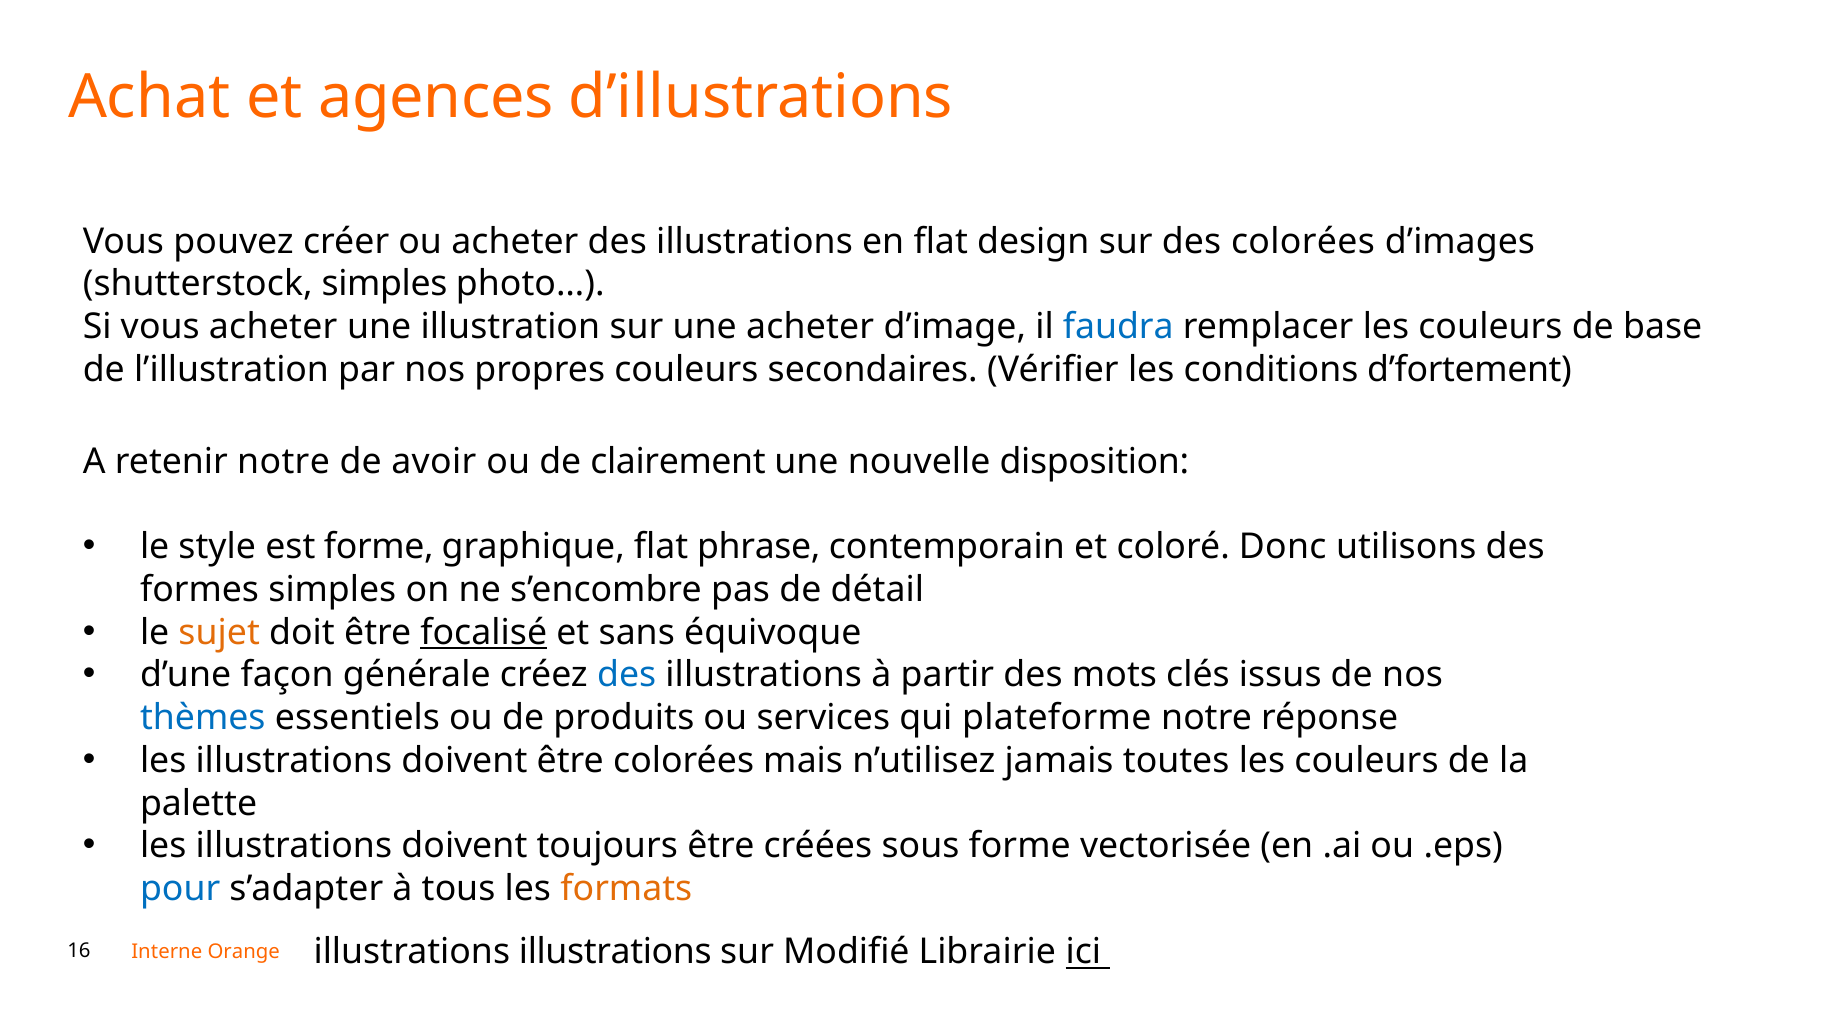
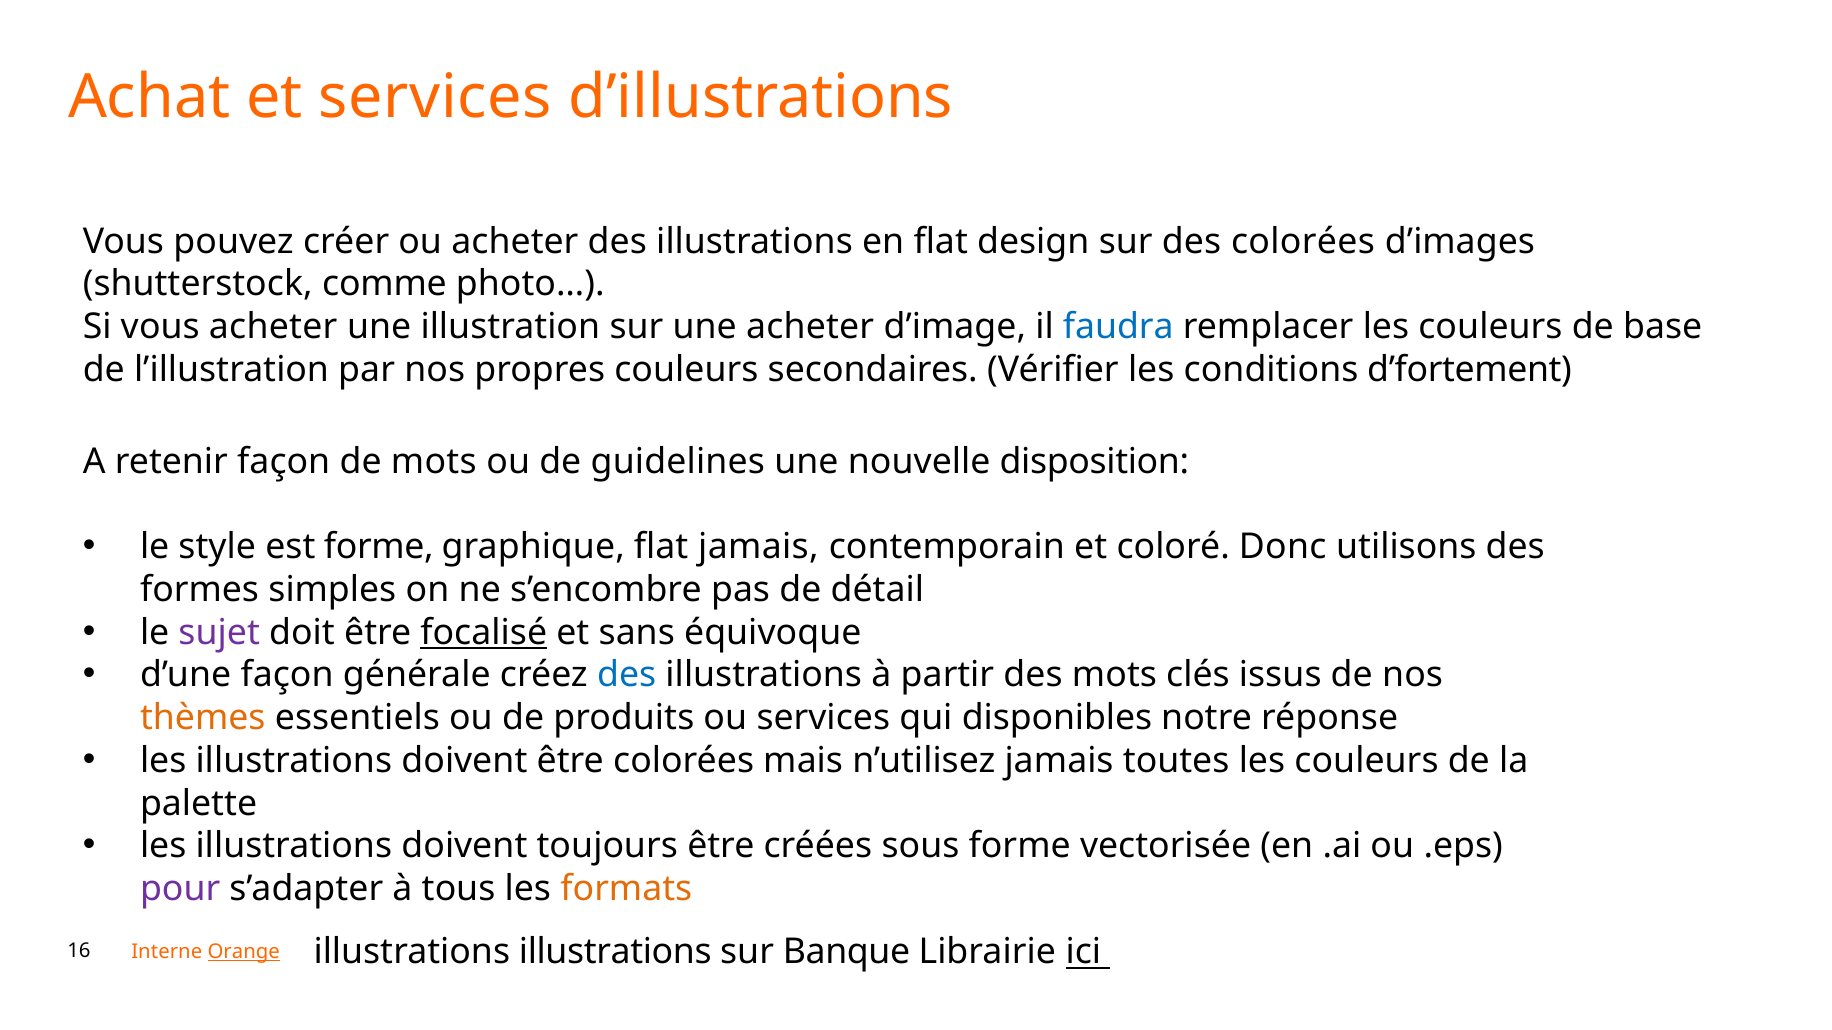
et agences: agences -> services (435, 98)
shutterstock simples: simples -> comme (384, 284)
retenir notre: notre -> façon (284, 462)
de avoir: avoir -> mots (434, 462)
clairement: clairement -> guidelines (678, 462)
flat phrase: phrase -> jamais (758, 547)
sujet colour: orange -> purple (219, 633)
thèmes colour: blue -> orange (203, 718)
plateforme: plateforme -> disponibles (1057, 718)
pour colour: blue -> purple (180, 889)
Modifié: Modifié -> Banque (847, 952)
Orange underline: none -> present (244, 952)
